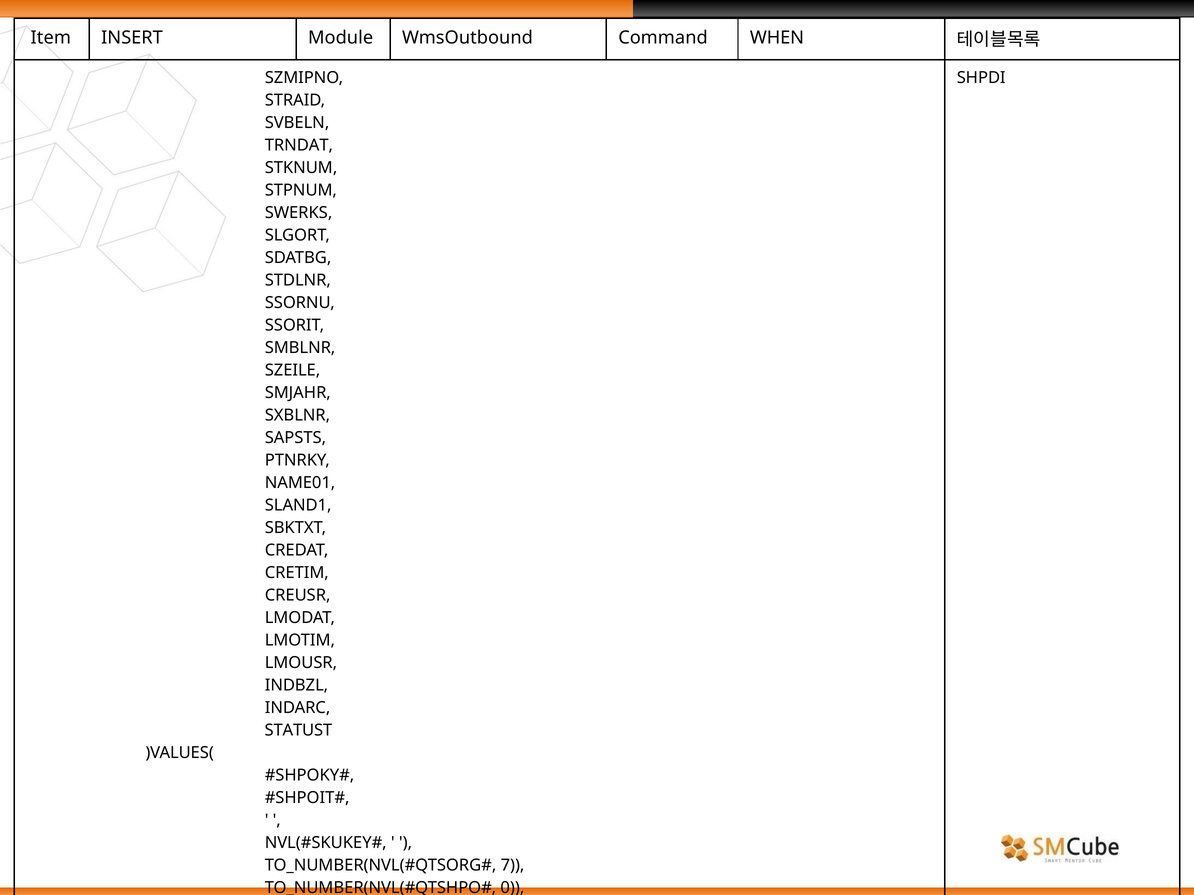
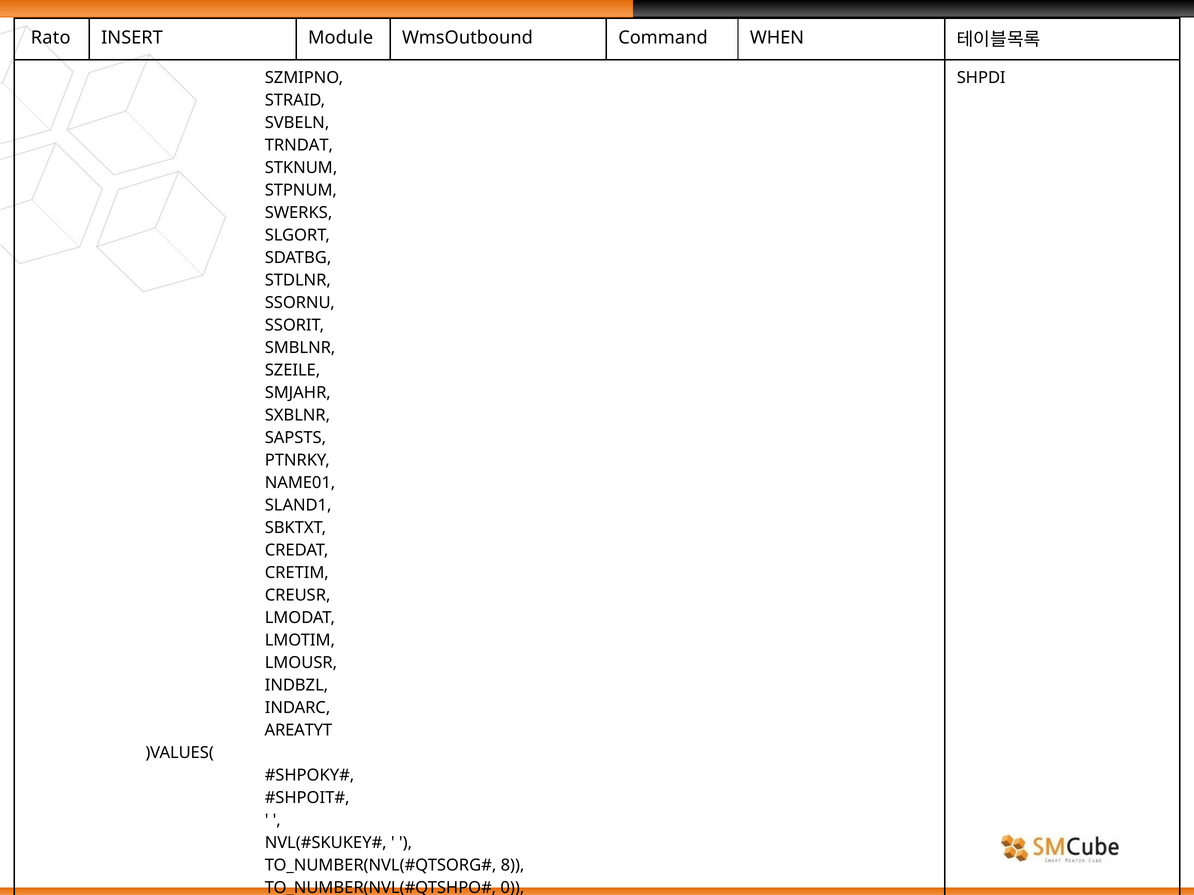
Item: Item -> Rato (51, 38)
STATUST: STATUST -> AREATYT (298, 731)
7: 7 -> 8 (513, 866)
